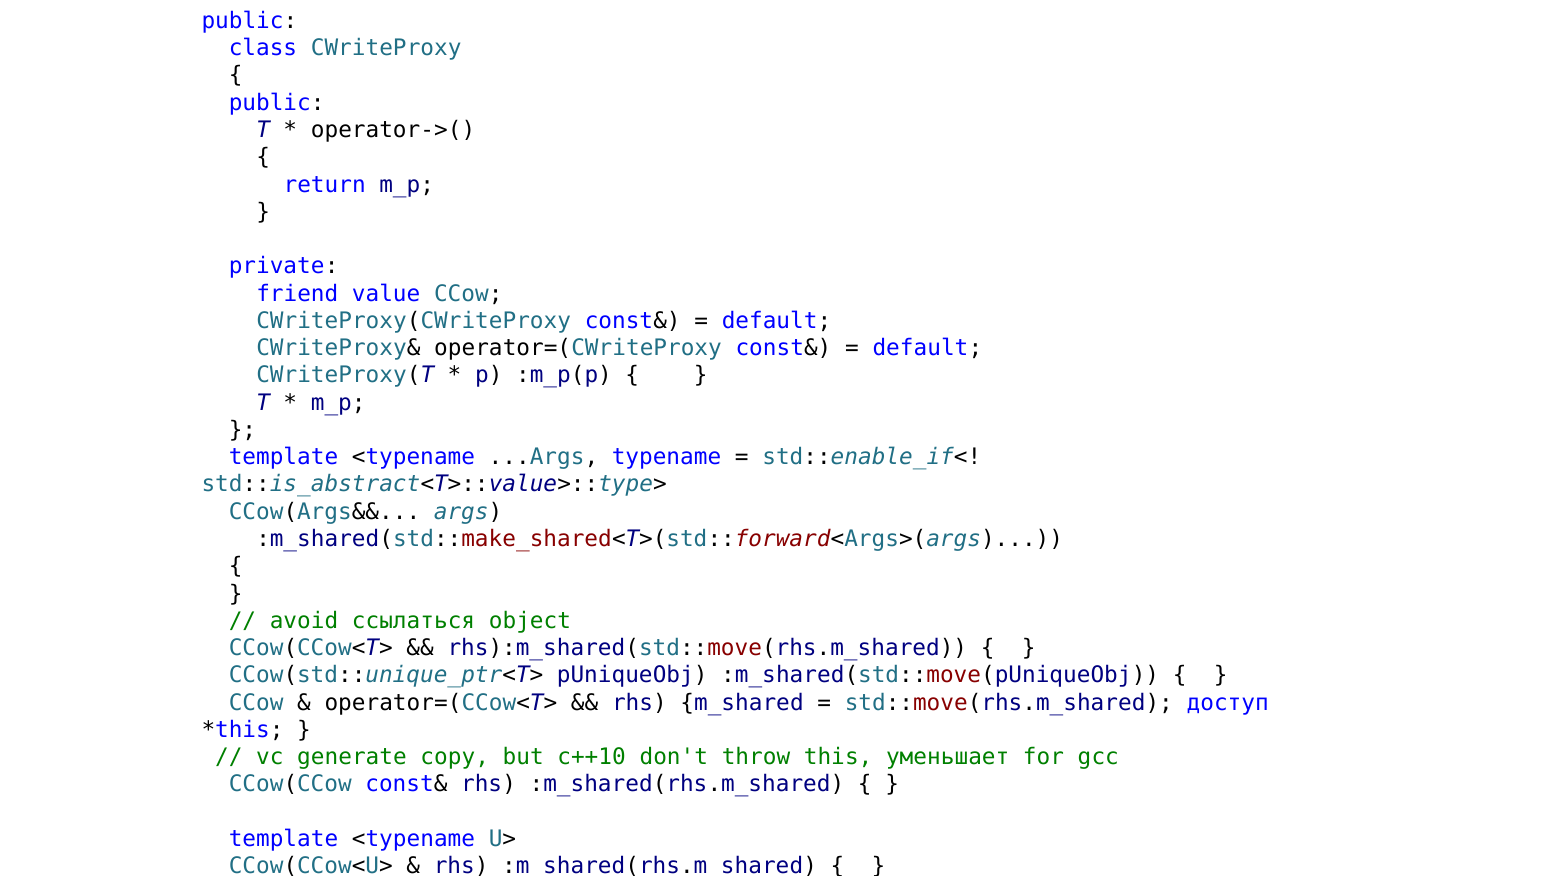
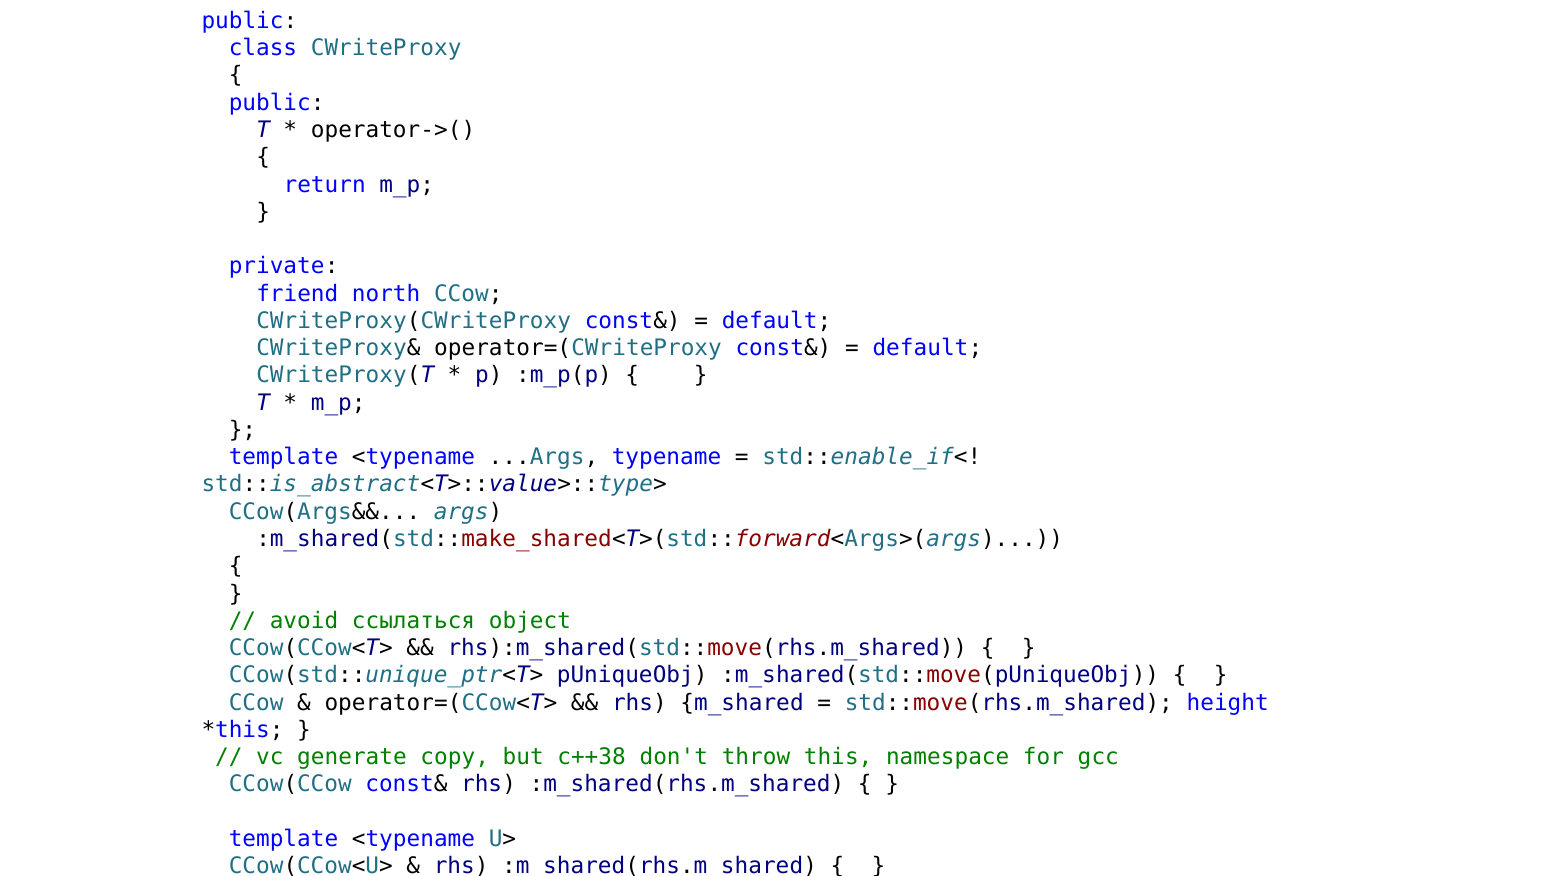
value: value -> north (386, 294)
доступ: доступ -> height (1228, 702)
c++10: c++10 -> c++38 (592, 757)
уменьшает: уменьшает -> namespace (948, 757)
